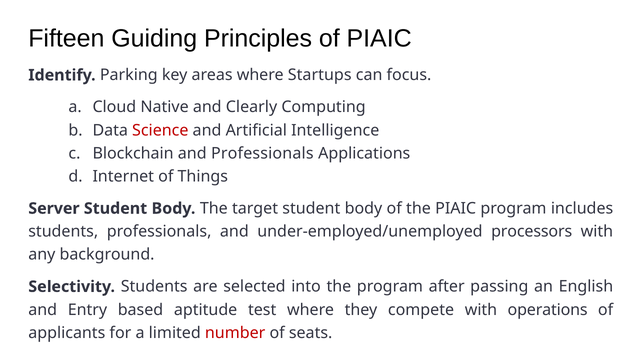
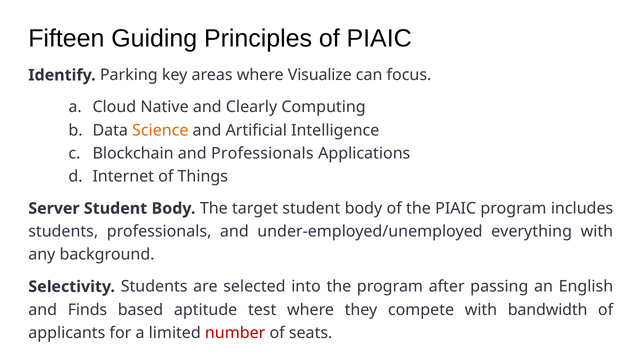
Startups: Startups -> Visualize (320, 75)
Science colour: red -> orange (160, 130)
processors: processors -> everything (532, 232)
Entry: Entry -> Finds (87, 310)
operations: operations -> bandwidth (548, 310)
